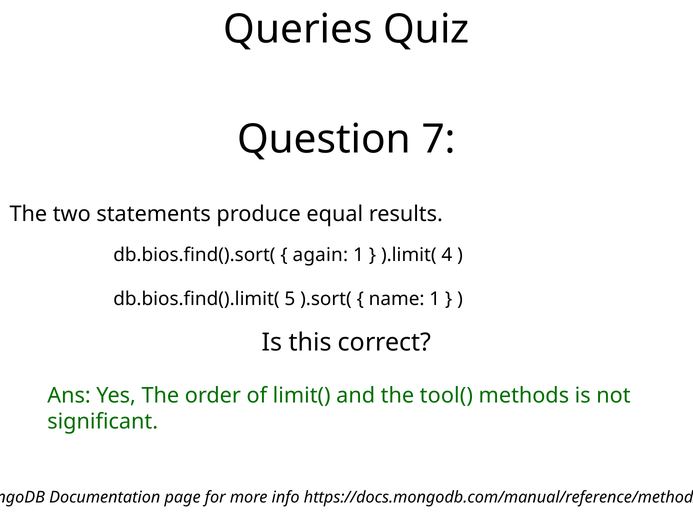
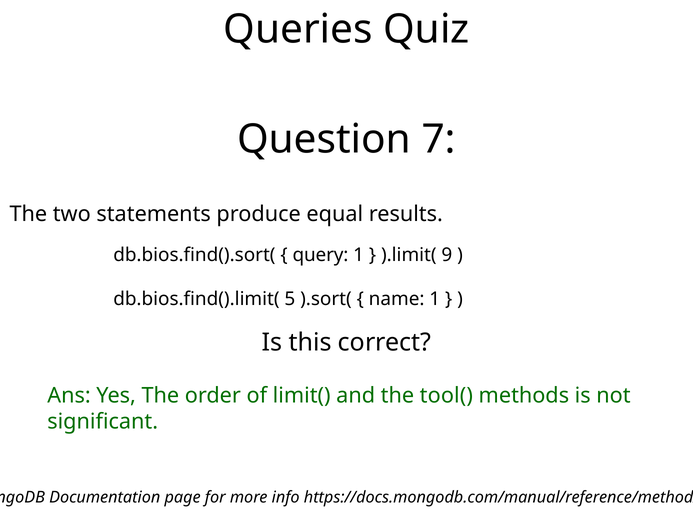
again: again -> query (320, 255)
4: 4 -> 9 (447, 255)
